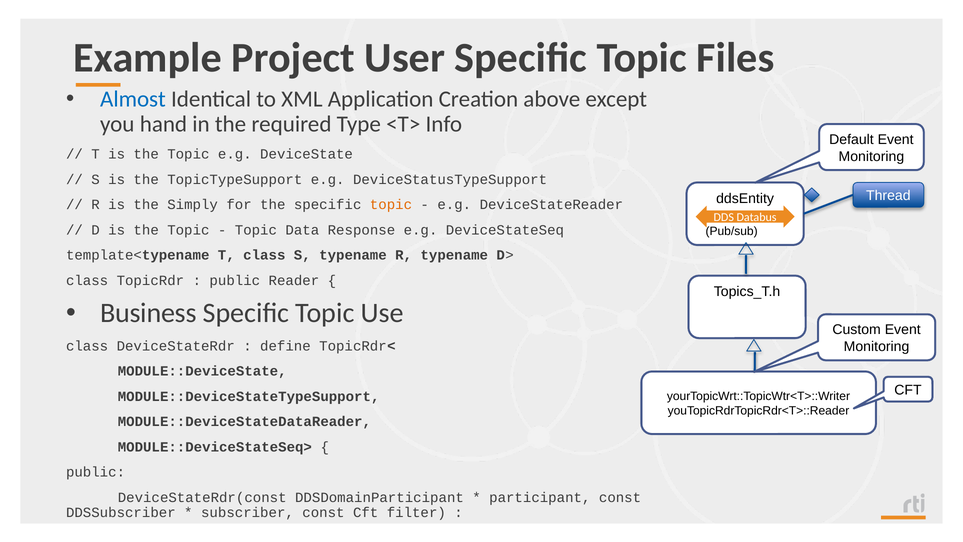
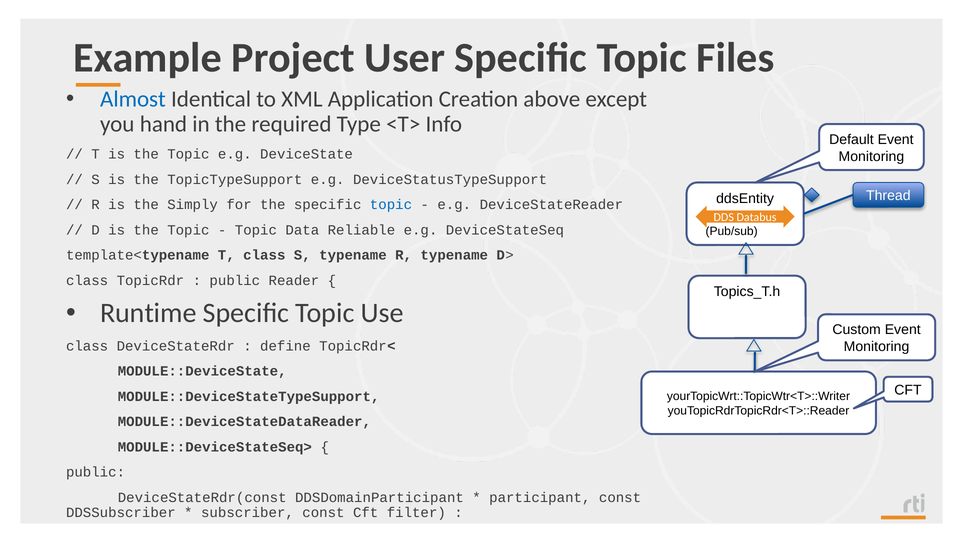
topic colour: orange -> blue (391, 205)
Response: Response -> Reliable (361, 230)
Business: Business -> Runtime (148, 313)
